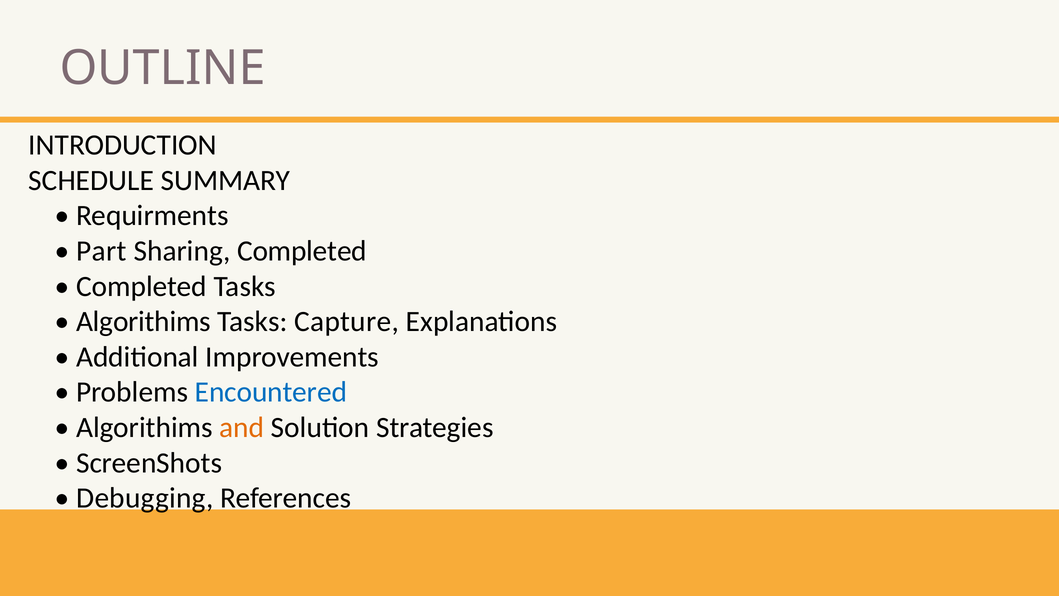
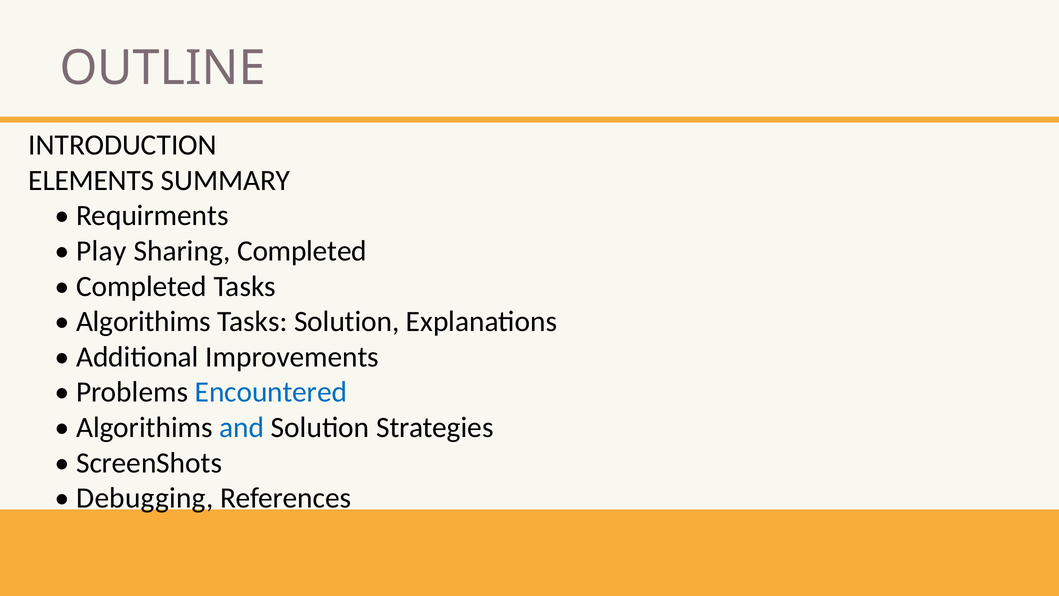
SCHEDULE: SCHEDULE -> ELEMENTS (91, 180)
Part: Part -> Play (101, 251)
Tasks Capture: Capture -> Solution (347, 321)
and colour: orange -> blue (242, 427)
